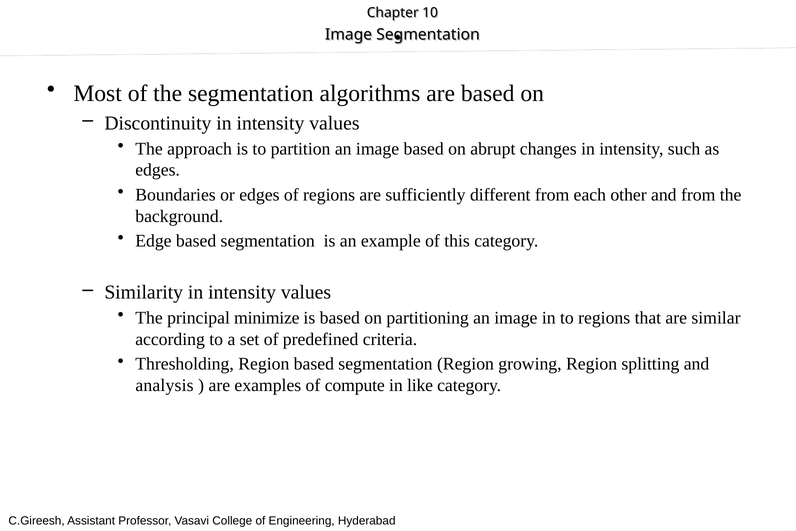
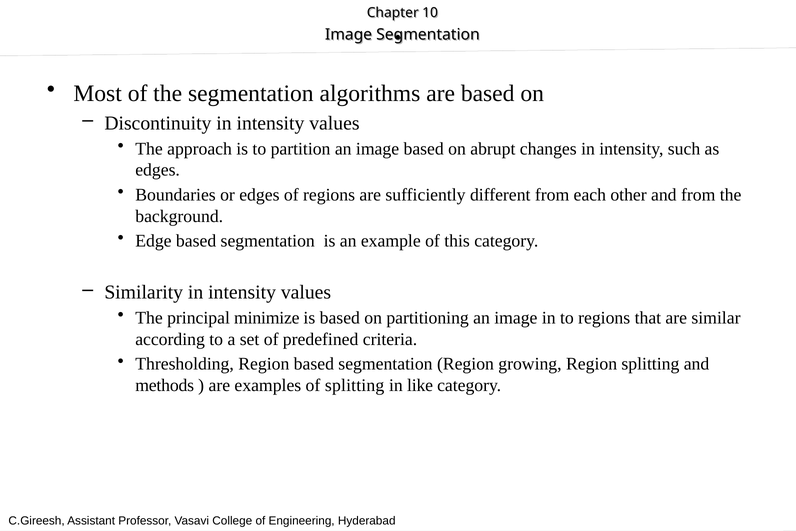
analysis: analysis -> methods (165, 385)
of compute: compute -> splitting (355, 385)
